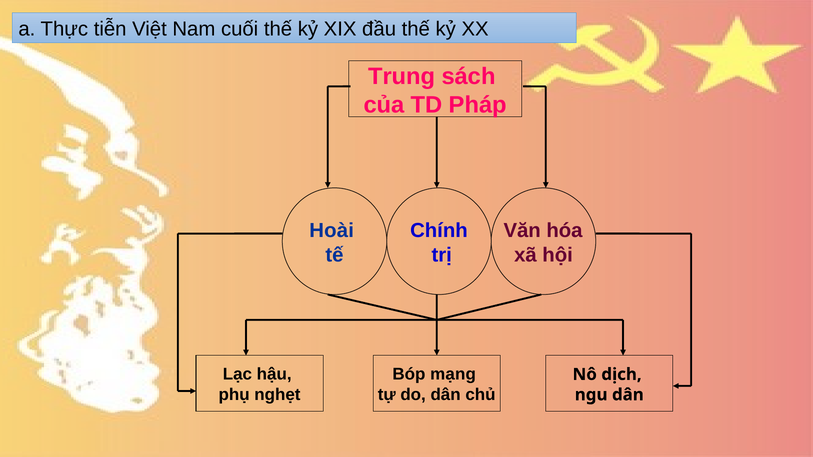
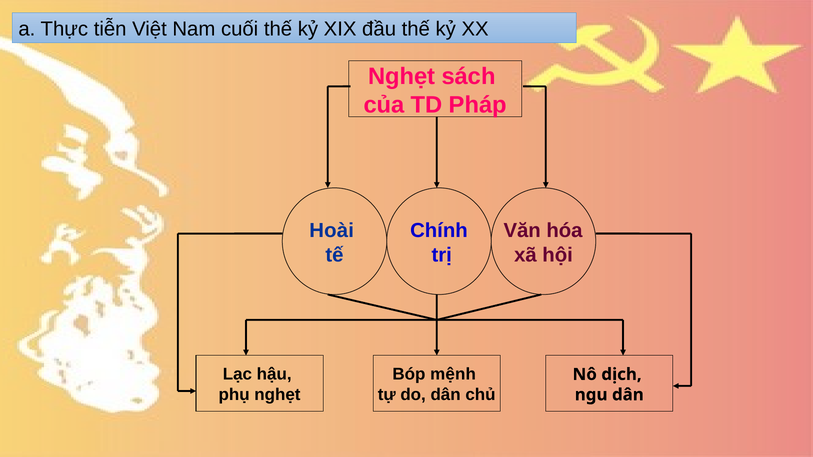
Trung: Trung -> Nghẹt (402, 76)
mạng: mạng -> mệnh (453, 375)
